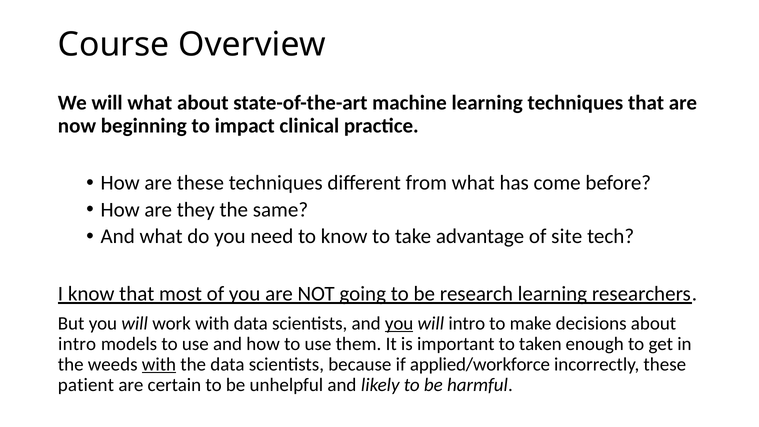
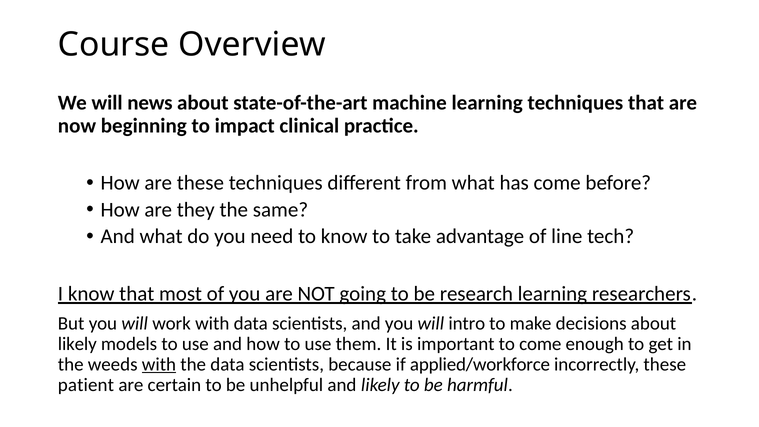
will what: what -> news (150, 103)
site: site -> line (567, 236)
you underline: present -> none (399, 323)
intro: intro -> likely (77, 344)
to taken: taken -> come (540, 344)
